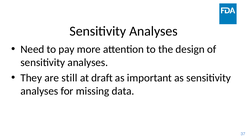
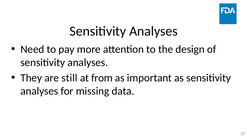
draft: draft -> from (102, 78)
